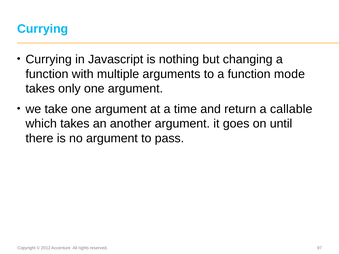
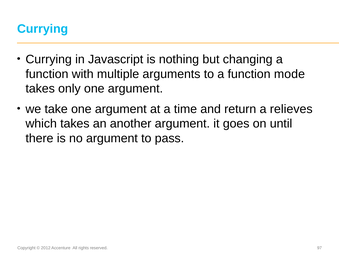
callable: callable -> relieves (291, 109)
